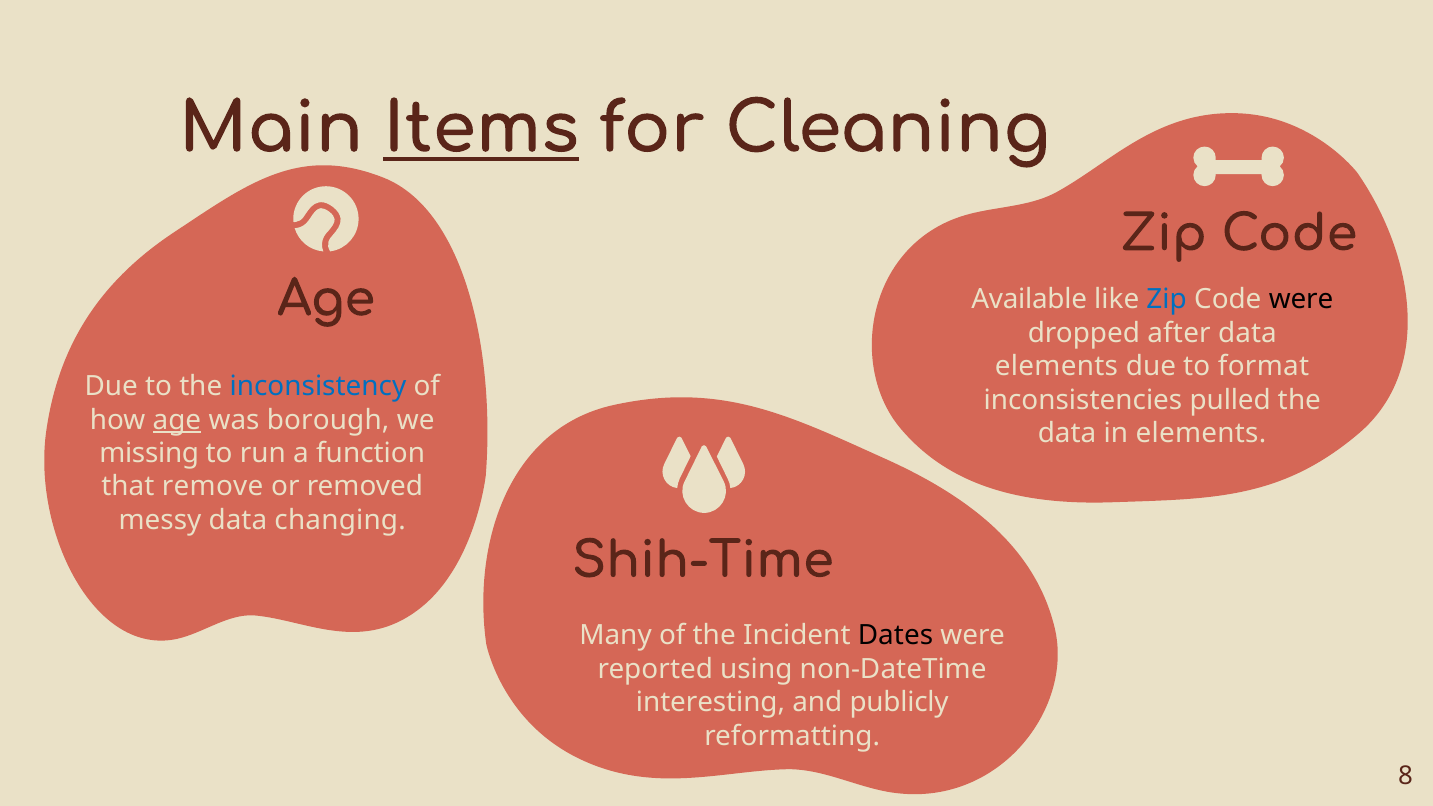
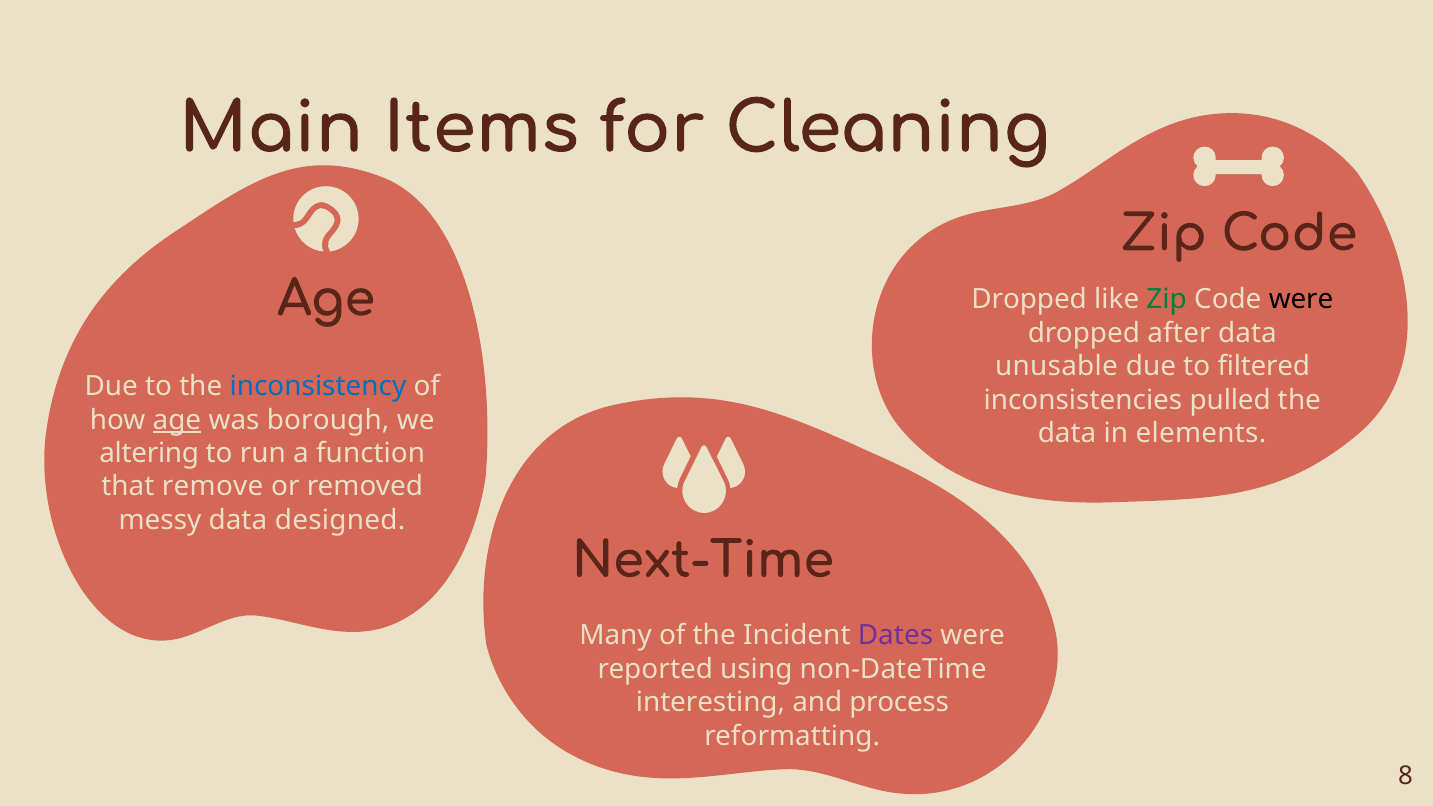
Items underline: present -> none (481, 129)
Available: Available -> Dropped (1029, 300)
Zip colour: blue -> green (1167, 300)
elements: elements -> unusable (1056, 367)
format: format -> filtered (1264, 367)
missing: missing -> altering (149, 453)
changing: changing -> designed (340, 520)
Shih-Time: Shih-Time -> Next-Time (703, 561)
Dates colour: black -> purple (896, 636)
publicly: publicly -> process (899, 703)
